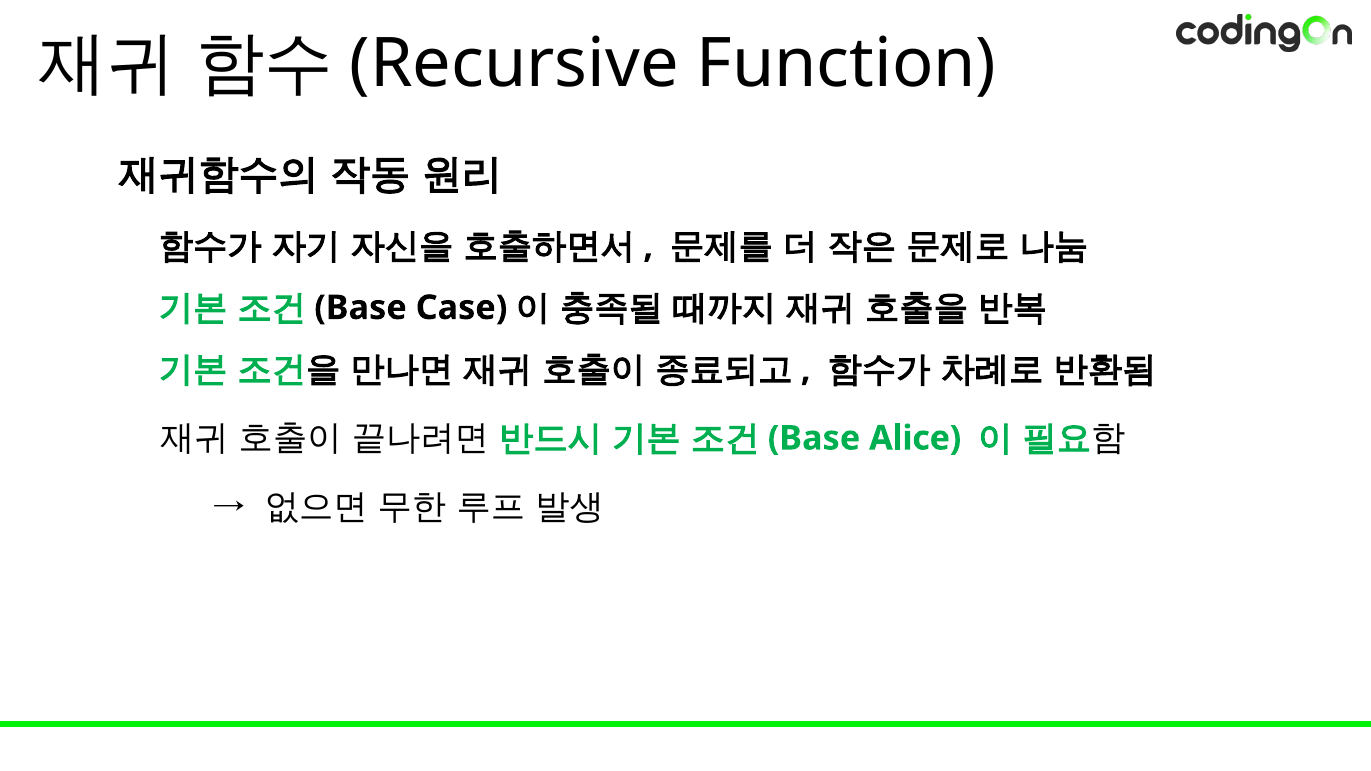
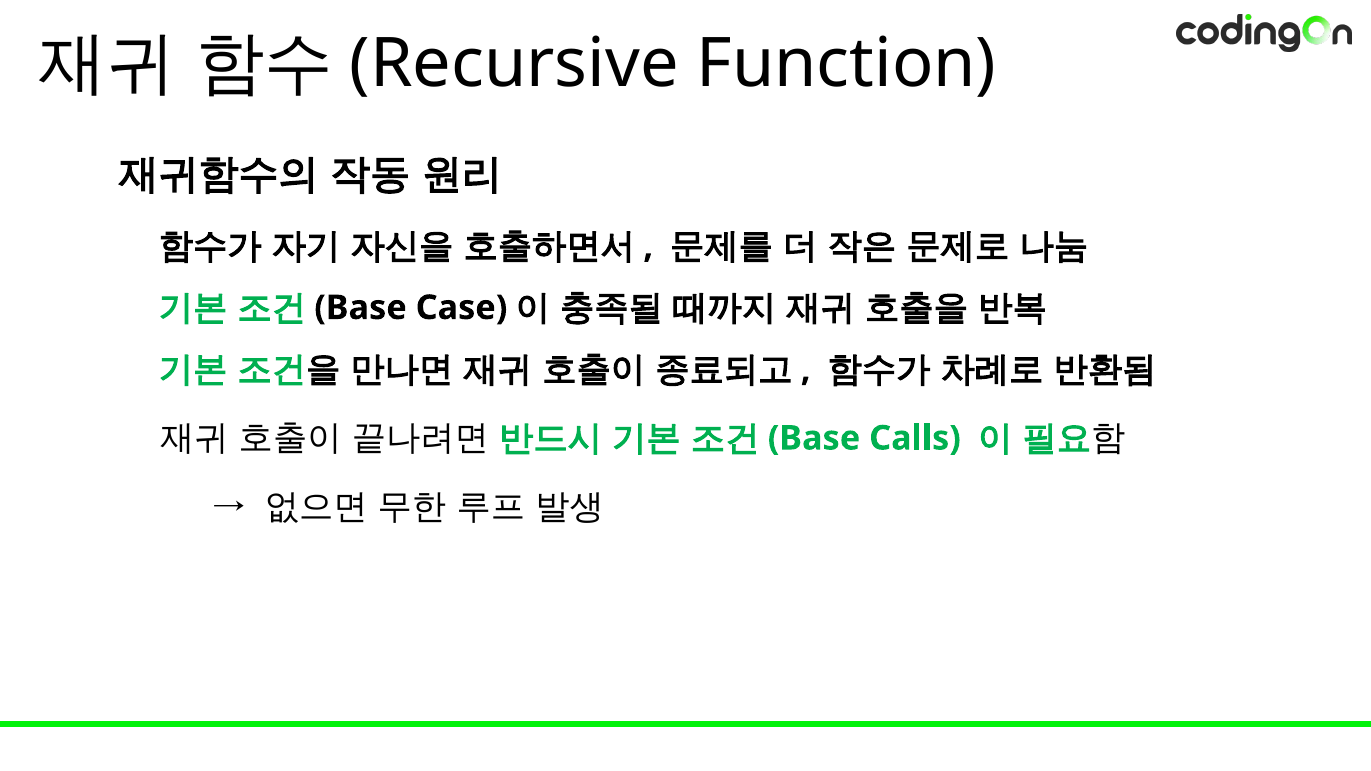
Alice: Alice -> Calls (915, 438)
